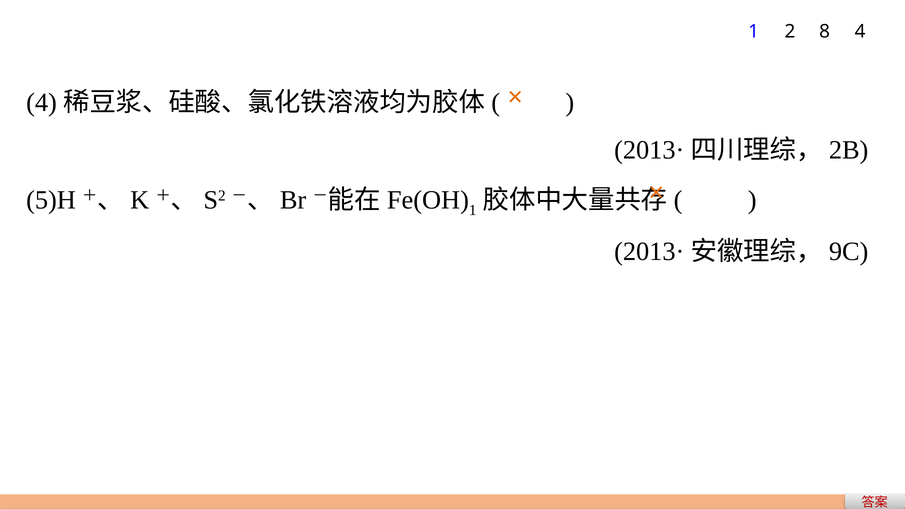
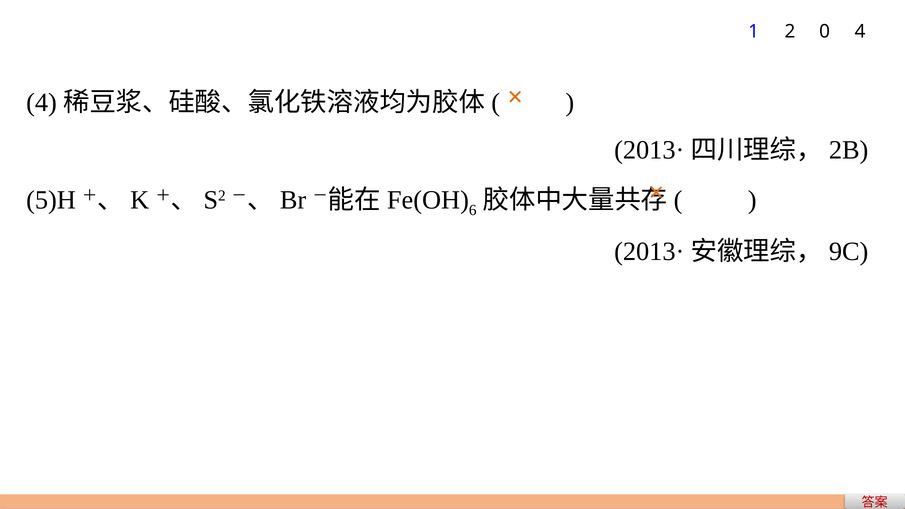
8: 8 -> 0 (825, 31)
1: 1 -> 6 (473, 210)
